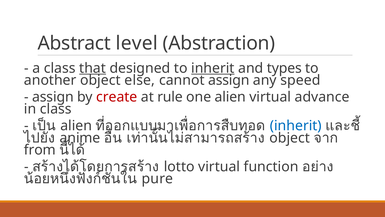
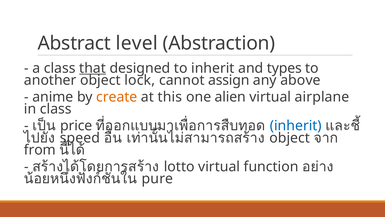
inherit underline: present -> none (213, 68)
else: else -> lock (140, 80)
speed: speed -> above (300, 80)
assign: assign -> anime (53, 97)
create colour: red -> orange (117, 97)
rule: rule -> this (170, 97)
advance: advance -> airplane (322, 97)
alien: alien -> price (76, 125)
anime: anime -> speed (80, 138)
